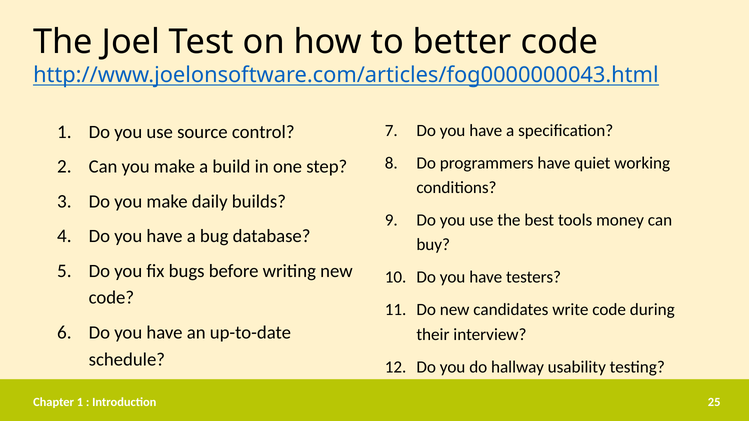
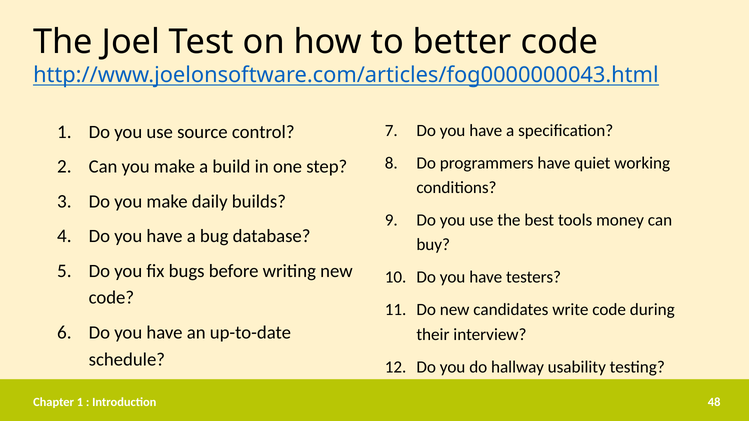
25: 25 -> 48 (714, 402)
